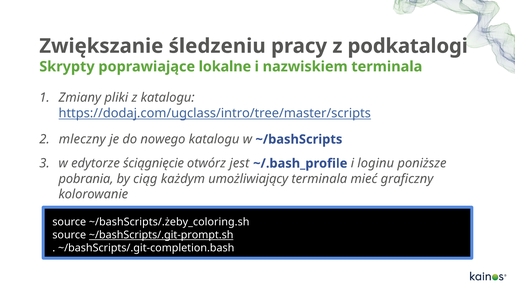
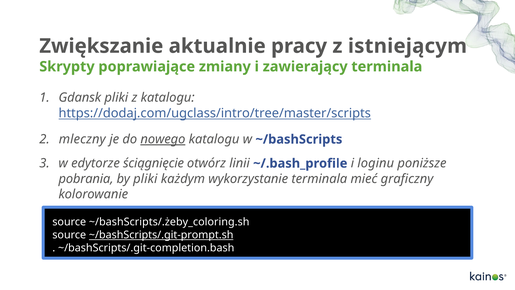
śledzeniu: śledzeniu -> aktualnie (217, 46)
podkatalogi: podkatalogi -> istniejącym (407, 46)
lokalne: lokalne -> zmiany (225, 67)
nazwiskiem: nazwiskiem -> zawierający (305, 67)
Zmiany: Zmiany -> Gdansk (80, 98)
nowego underline: none -> present (163, 139)
jest: jest -> linii (240, 163)
by ciąg: ciąg -> pliki (145, 179)
umożliwiający: umożliwiający -> wykorzystanie (248, 179)
